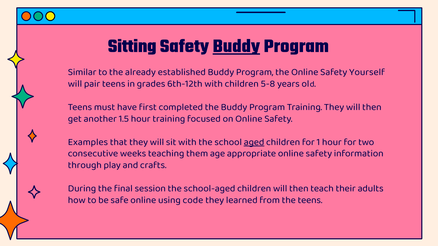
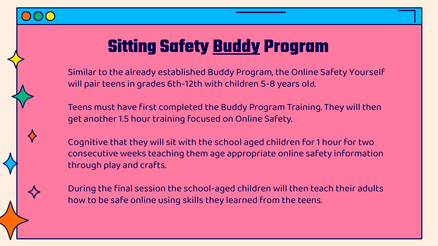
Examples: Examples -> Cognitive (88, 142)
aged underline: present -> none (254, 142)
code: code -> skills (193, 200)
